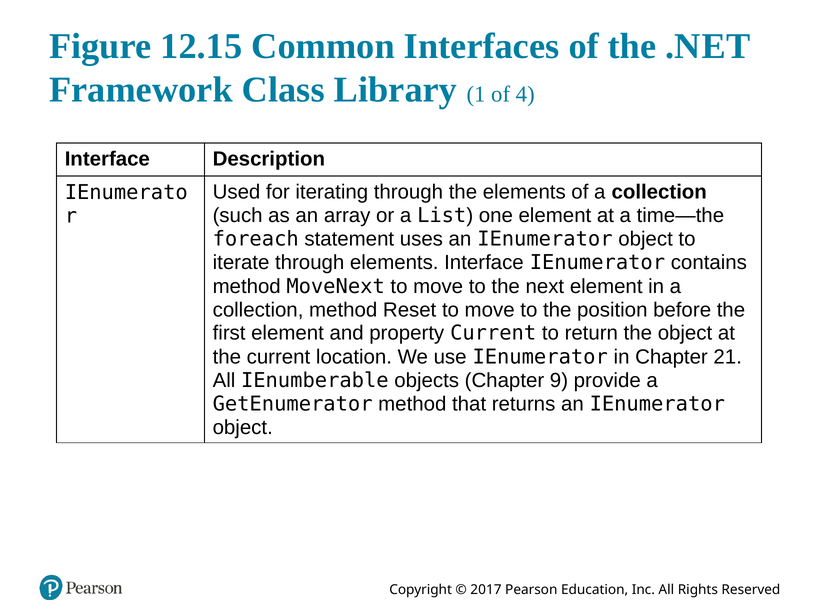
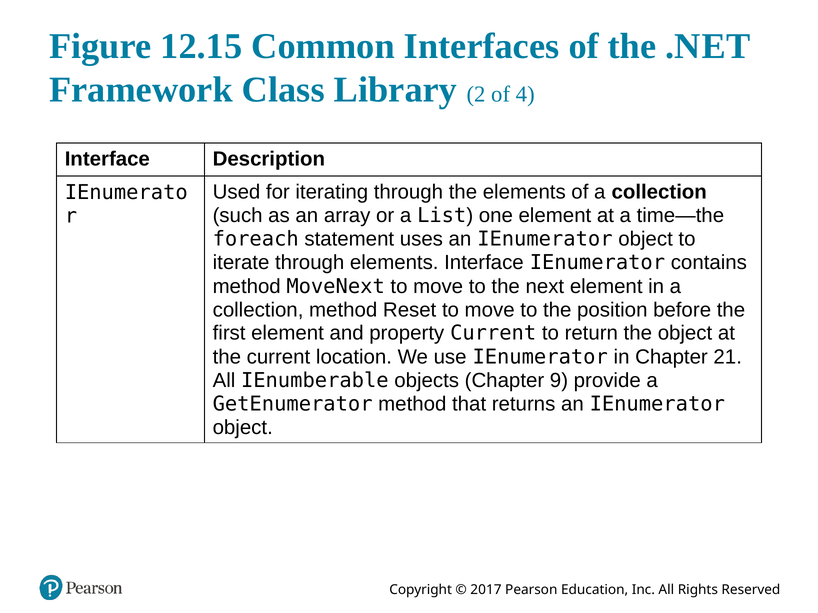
1: 1 -> 2 (476, 94)
